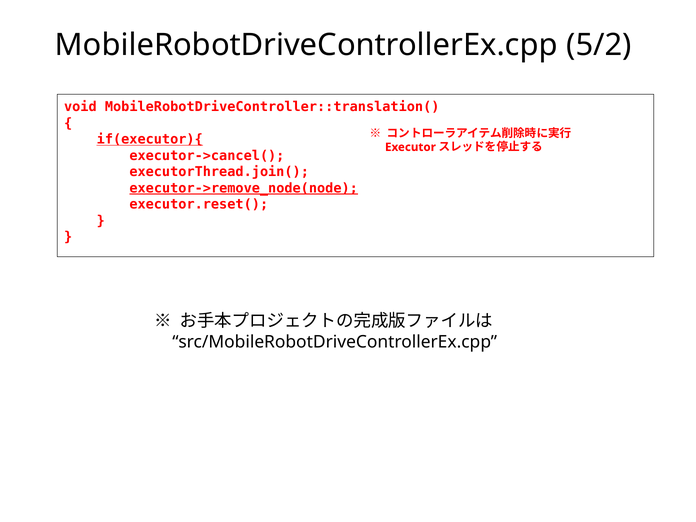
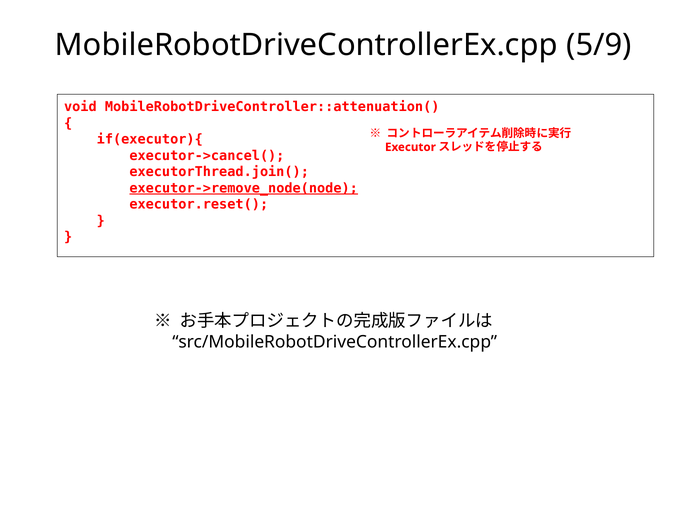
5/2: 5/2 -> 5/9 (599, 45)
MobileRobotDriveController::translation(: MobileRobotDriveController::translation( -> MobileRobotDriveController::attenuation( (272, 107)
if(executor){ underline: present -> none (150, 139)
